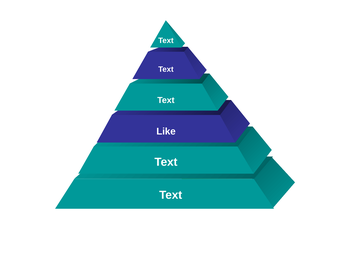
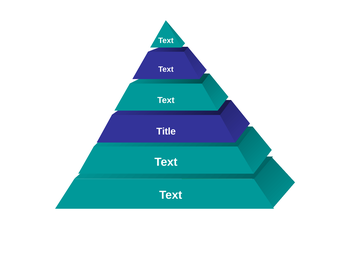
Like: Like -> Title (166, 131)
